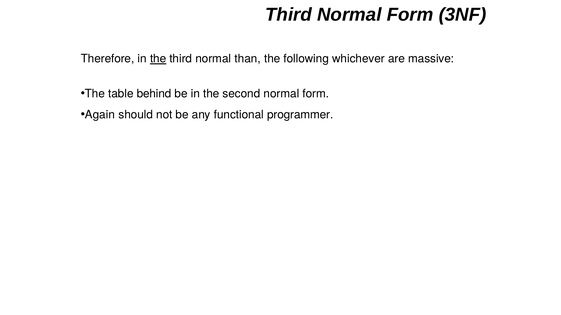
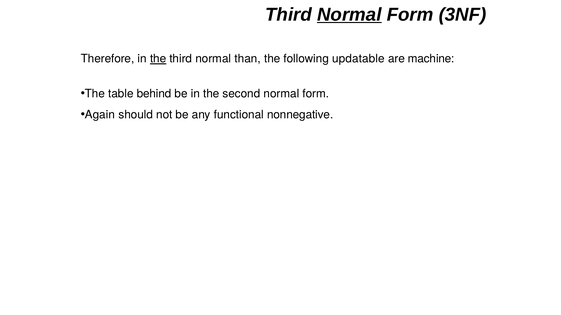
Normal underline: none -> present (349, 15)
whichever: whichever -> updatable (358, 59)
massive: massive -> machine (431, 59)
programmer: programmer -> nonnegative (300, 115)
